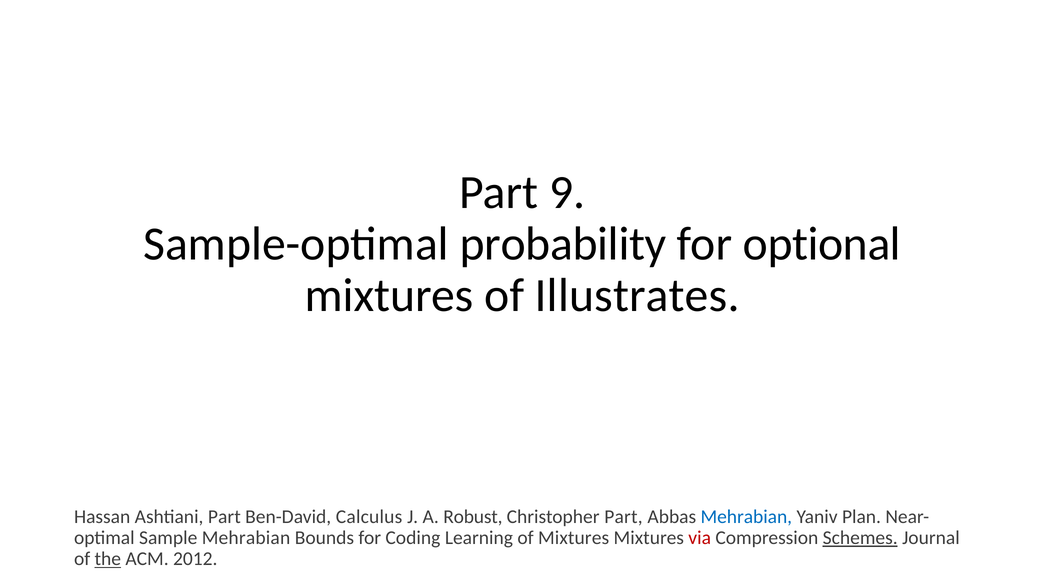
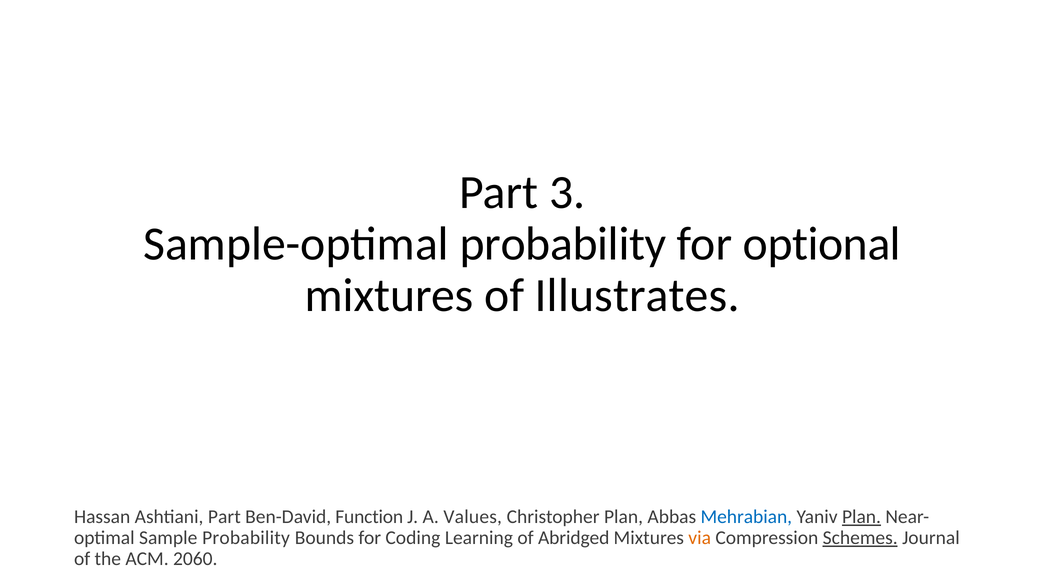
9: 9 -> 3 (567, 192)
Calculus: Calculus -> Function (369, 516)
Robust: Robust -> Values (473, 516)
Christopher Part: Part -> Plan (624, 516)
Plan underline: none -> present (861, 516)
Sample Mehrabian: Mehrabian -> Probability (246, 538)
of Mixtures: Mixtures -> Abridged (574, 538)
via colour: red -> orange (700, 538)
the underline: present -> none (108, 559)
2012: 2012 -> 2060 (195, 559)
